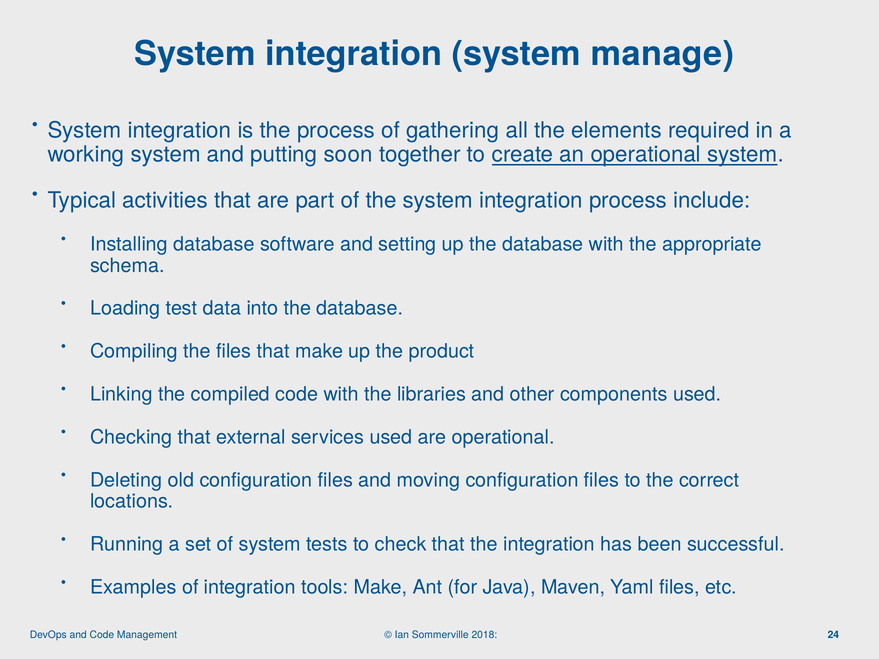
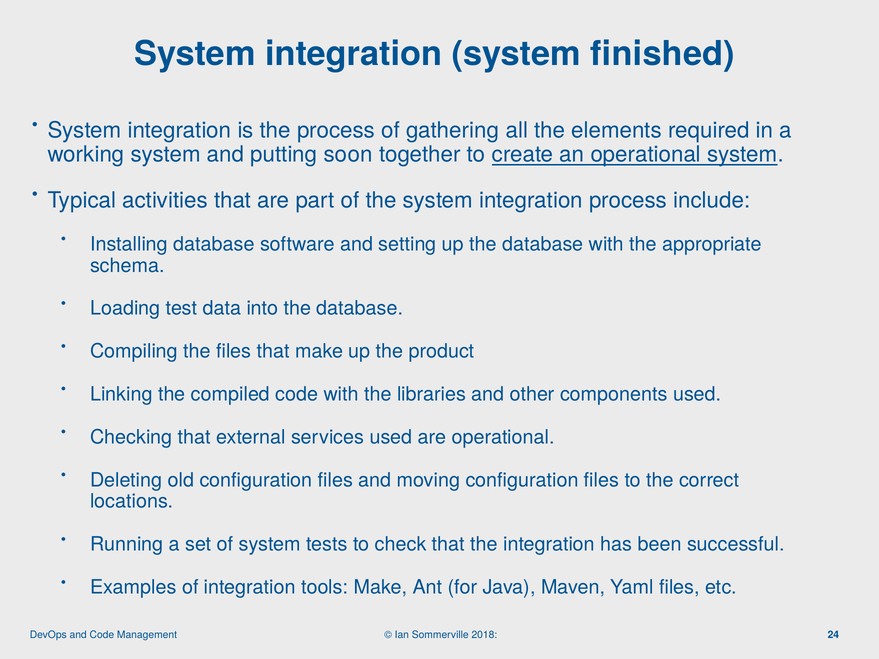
manage: manage -> finished (663, 54)
